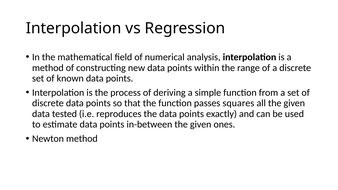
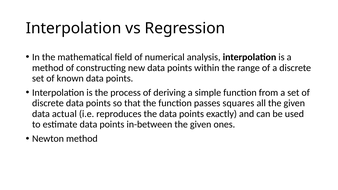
tested: tested -> actual (64, 114)
